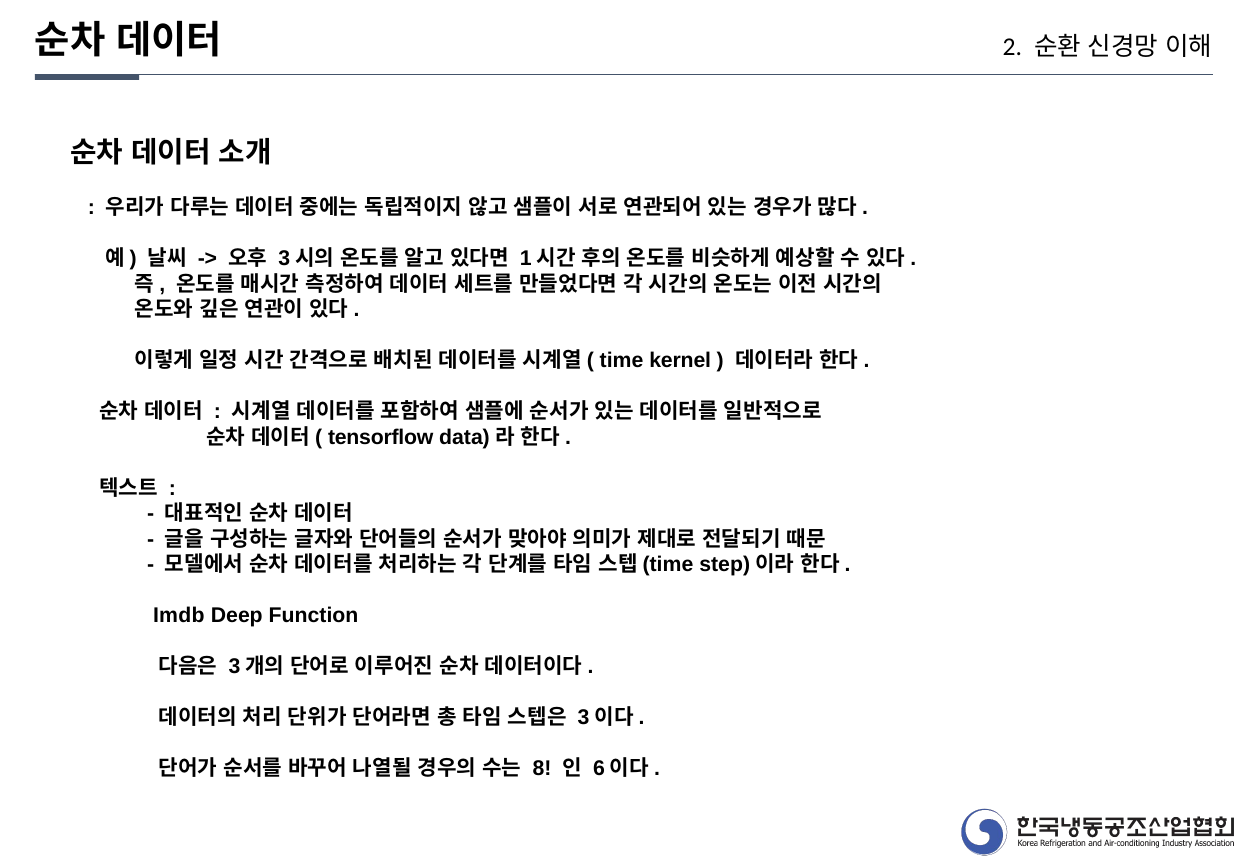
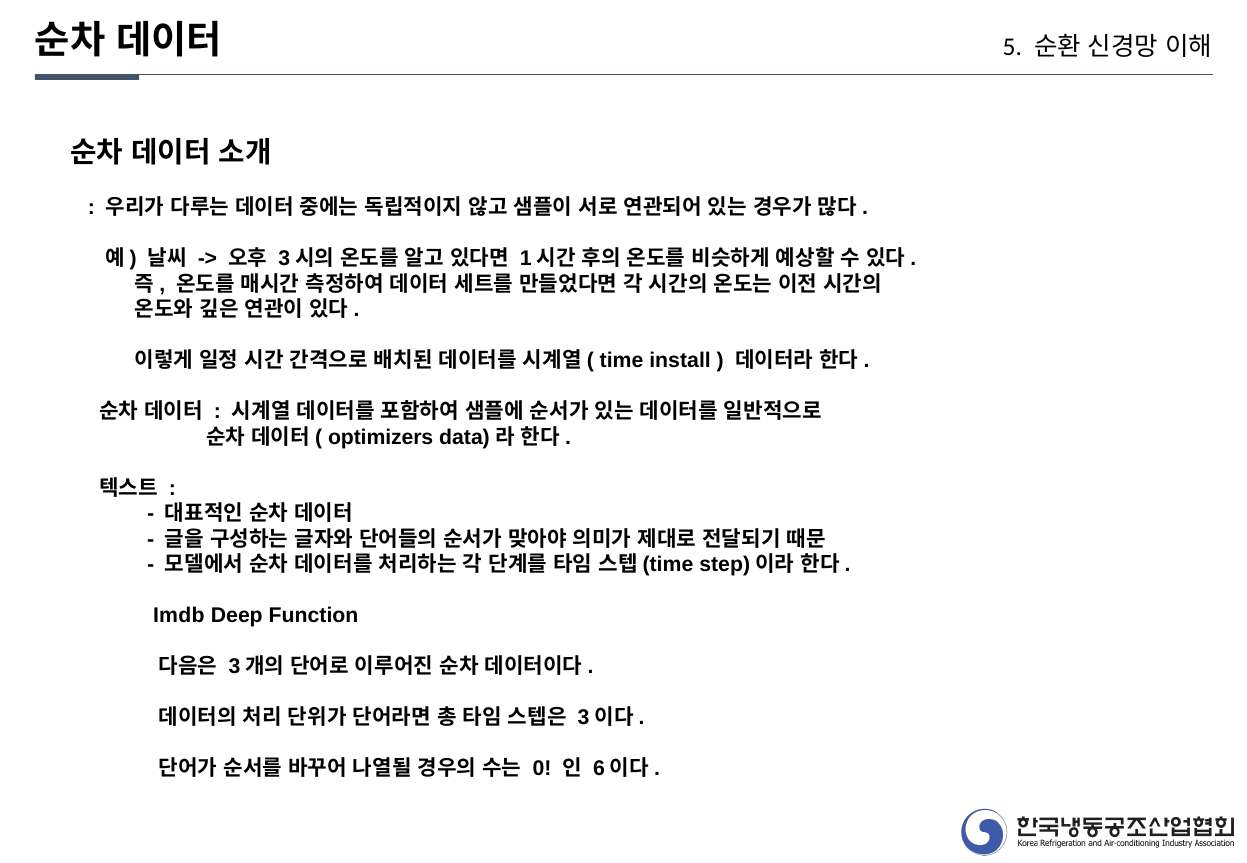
2: 2 -> 5 (1012, 47)
kernel: kernel -> install (680, 361)
tensorflow: tensorflow -> optimizers (381, 438)
8: 8 -> 0 (542, 769)
